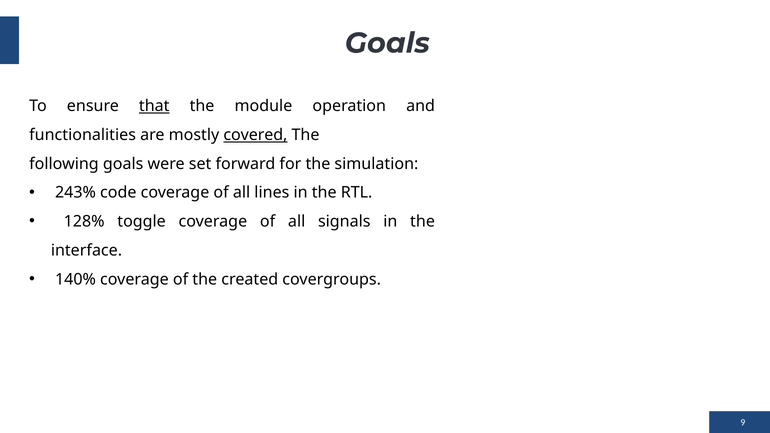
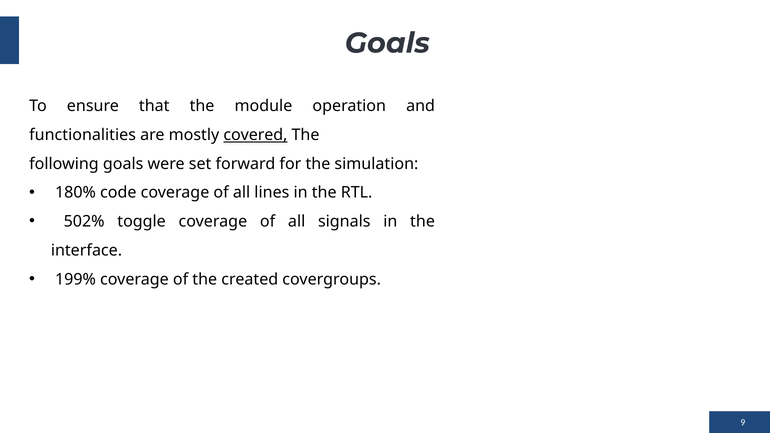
that underline: present -> none (154, 106)
243%: 243% -> 180% (75, 193)
128%: 128% -> 502% (84, 222)
140%: 140% -> 199% (75, 279)
